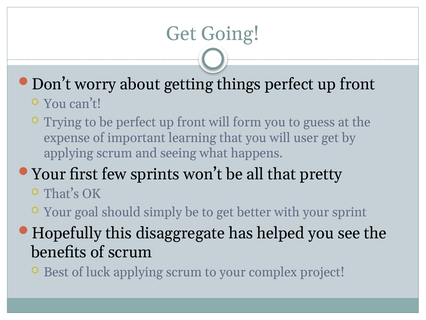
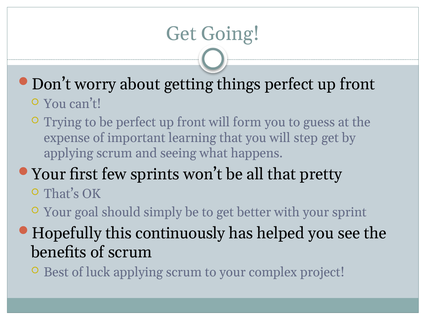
user: user -> step (306, 138)
disaggregate: disaggregate -> continuously (180, 233)
